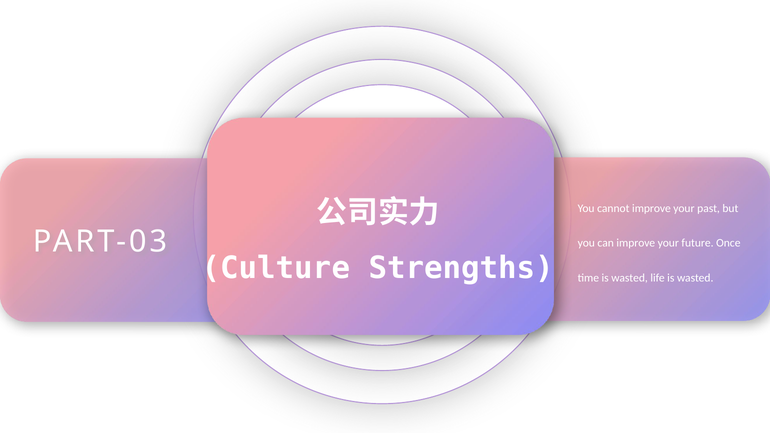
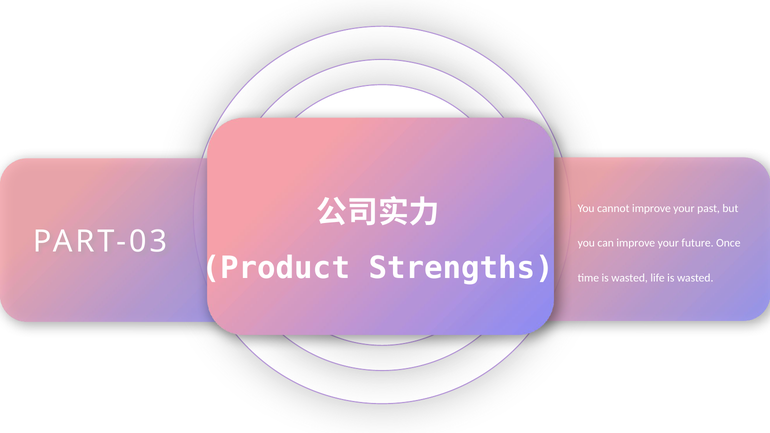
Culture: Culture -> Product (276, 268)
